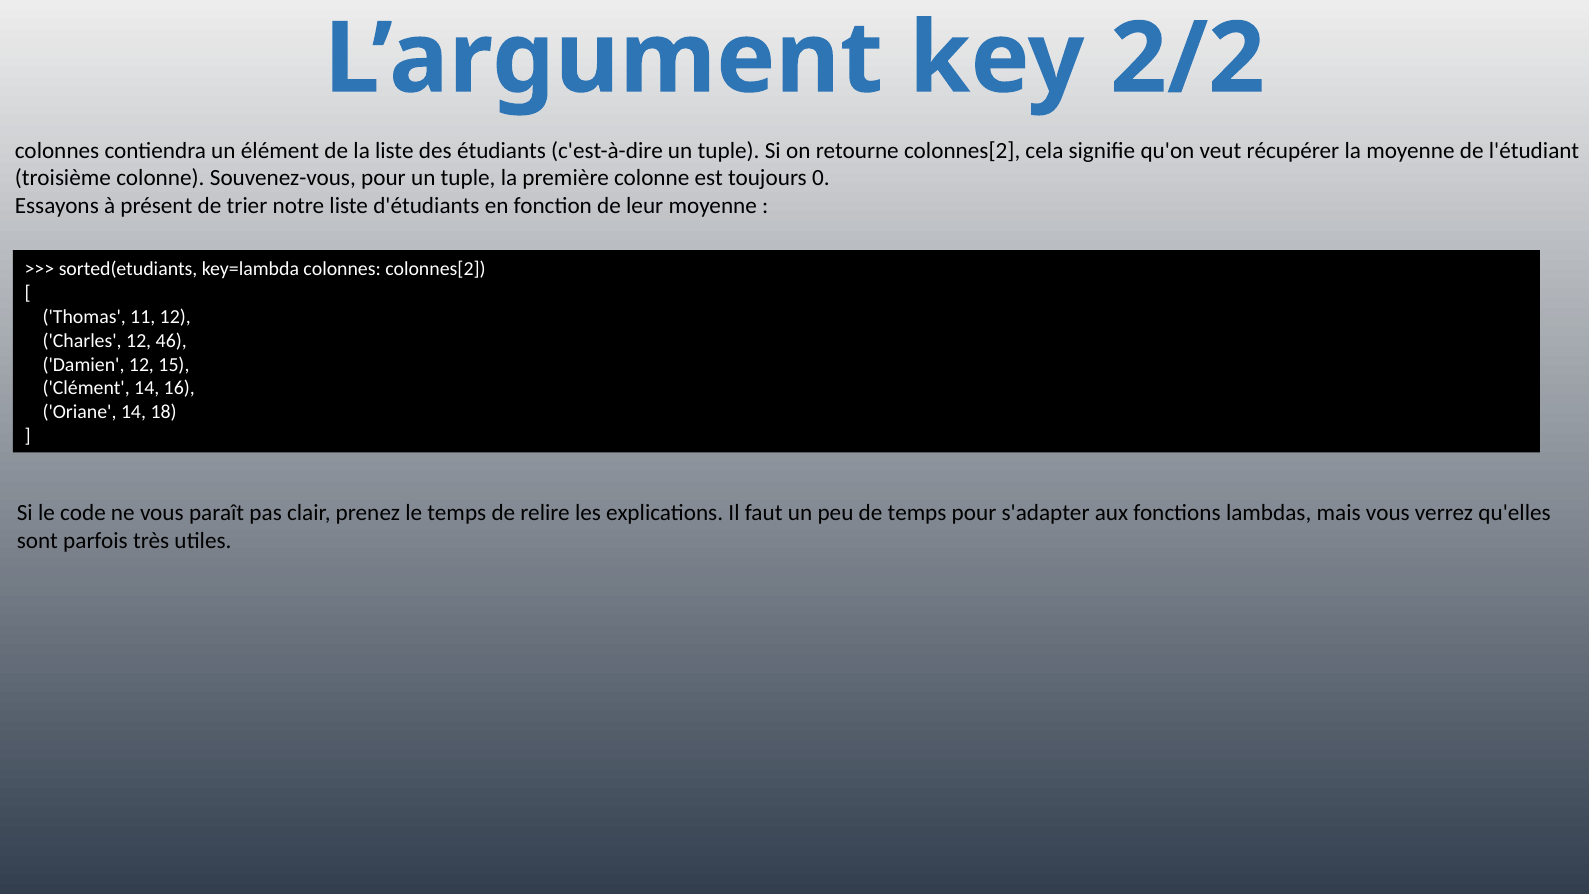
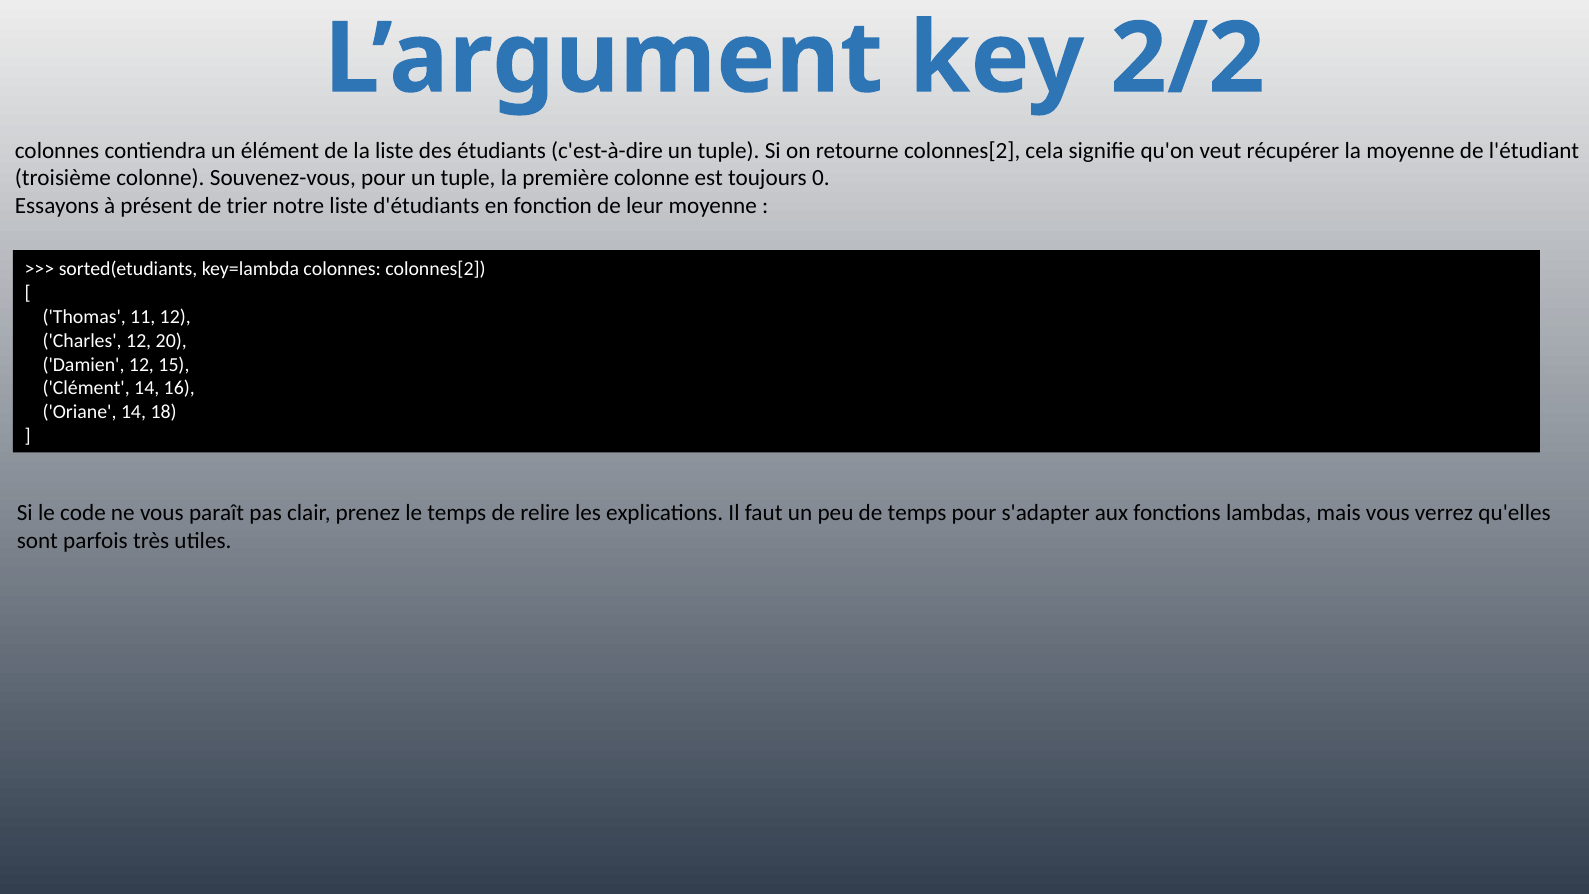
46: 46 -> 20 (171, 341)
